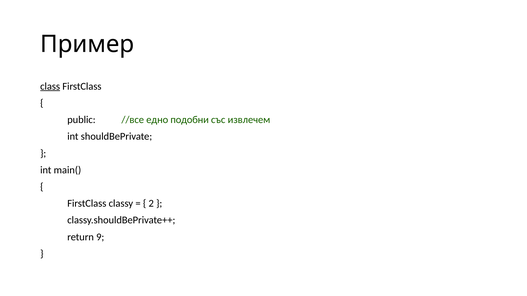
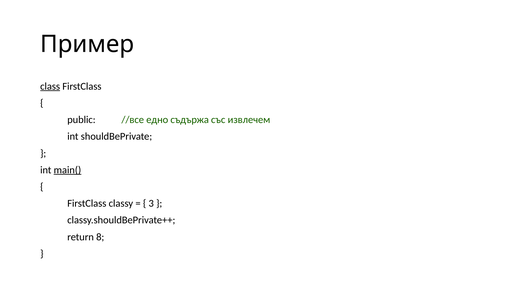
подобни: подобни -> съдържа (190, 120)
main( underline: none -> present (67, 170)
2: 2 -> 3 (151, 204)
9: 9 -> 8 (100, 237)
